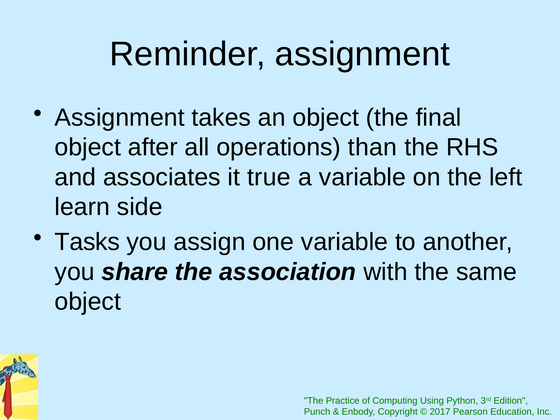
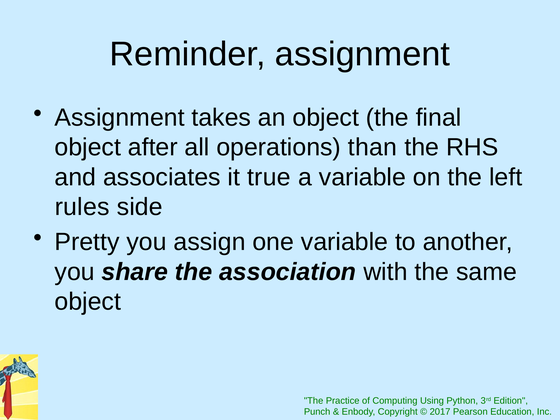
learn: learn -> rules (82, 207)
Tasks: Tasks -> Pretty (87, 242)
